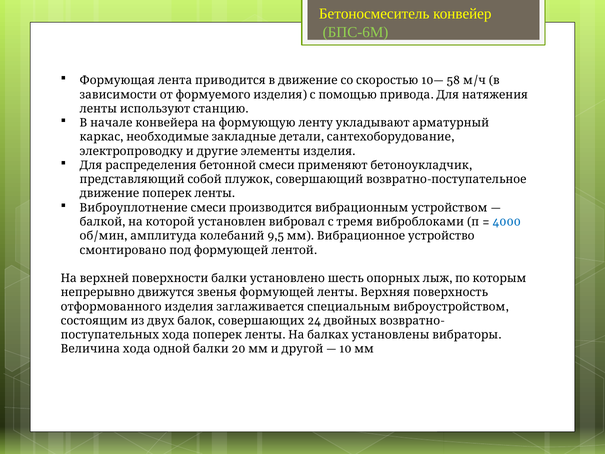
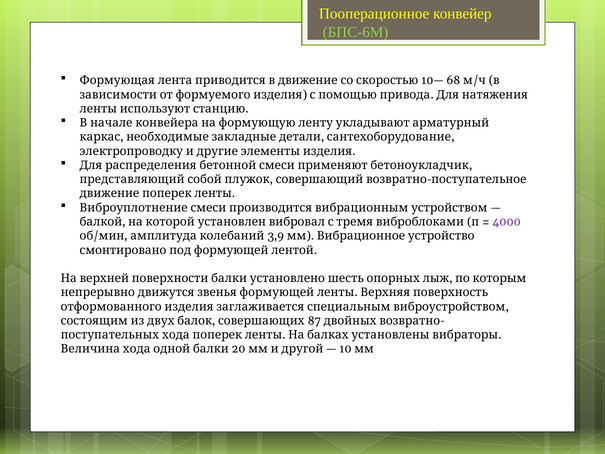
Бетоносмеситель: Бетоносмеситель -> Пооперационное (374, 14)
58: 58 -> 68 (453, 80)
4000 colour: blue -> purple (507, 222)
9,5: 9,5 -> 3,9 (276, 236)
24: 24 -> 87 (314, 321)
